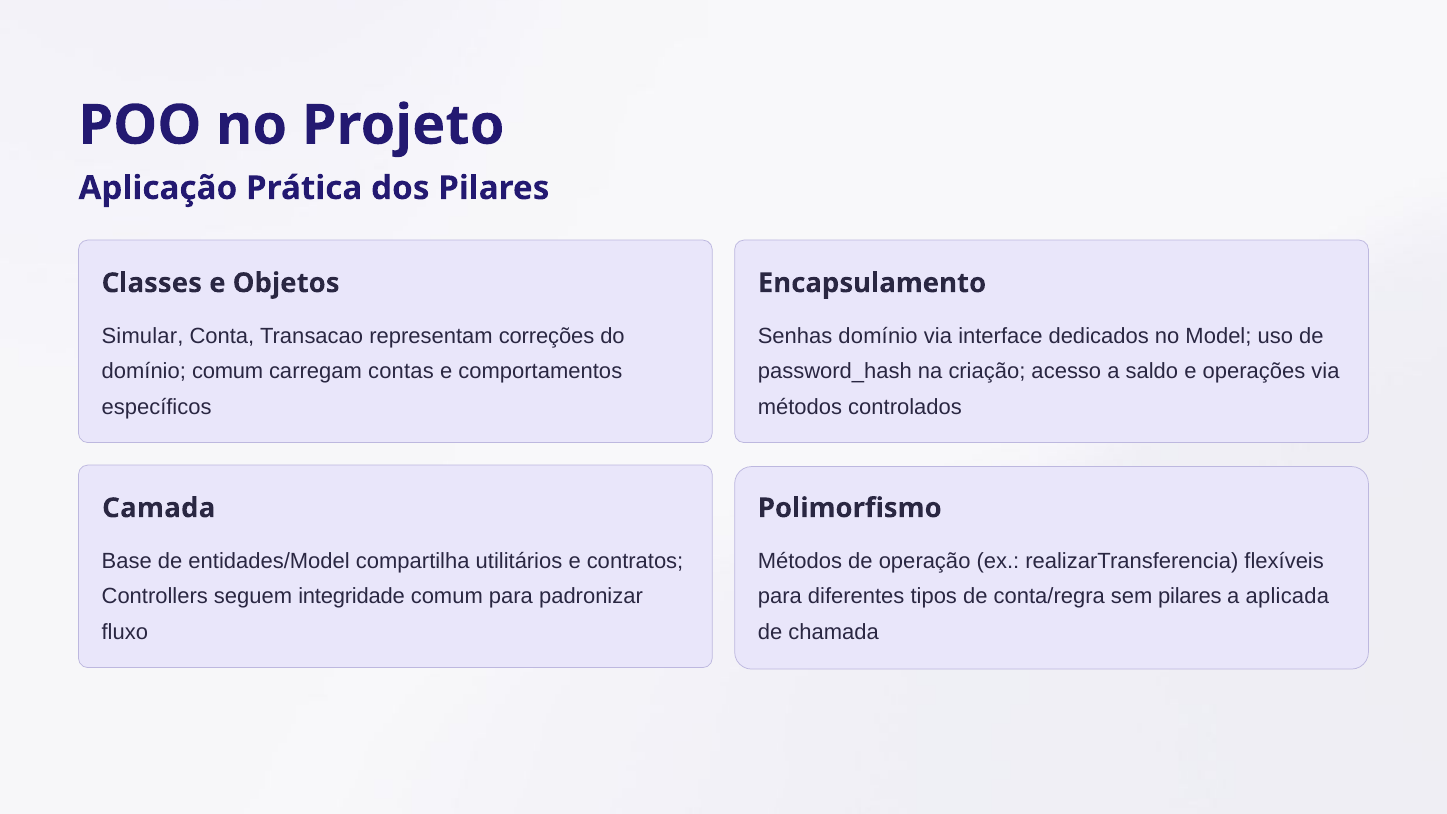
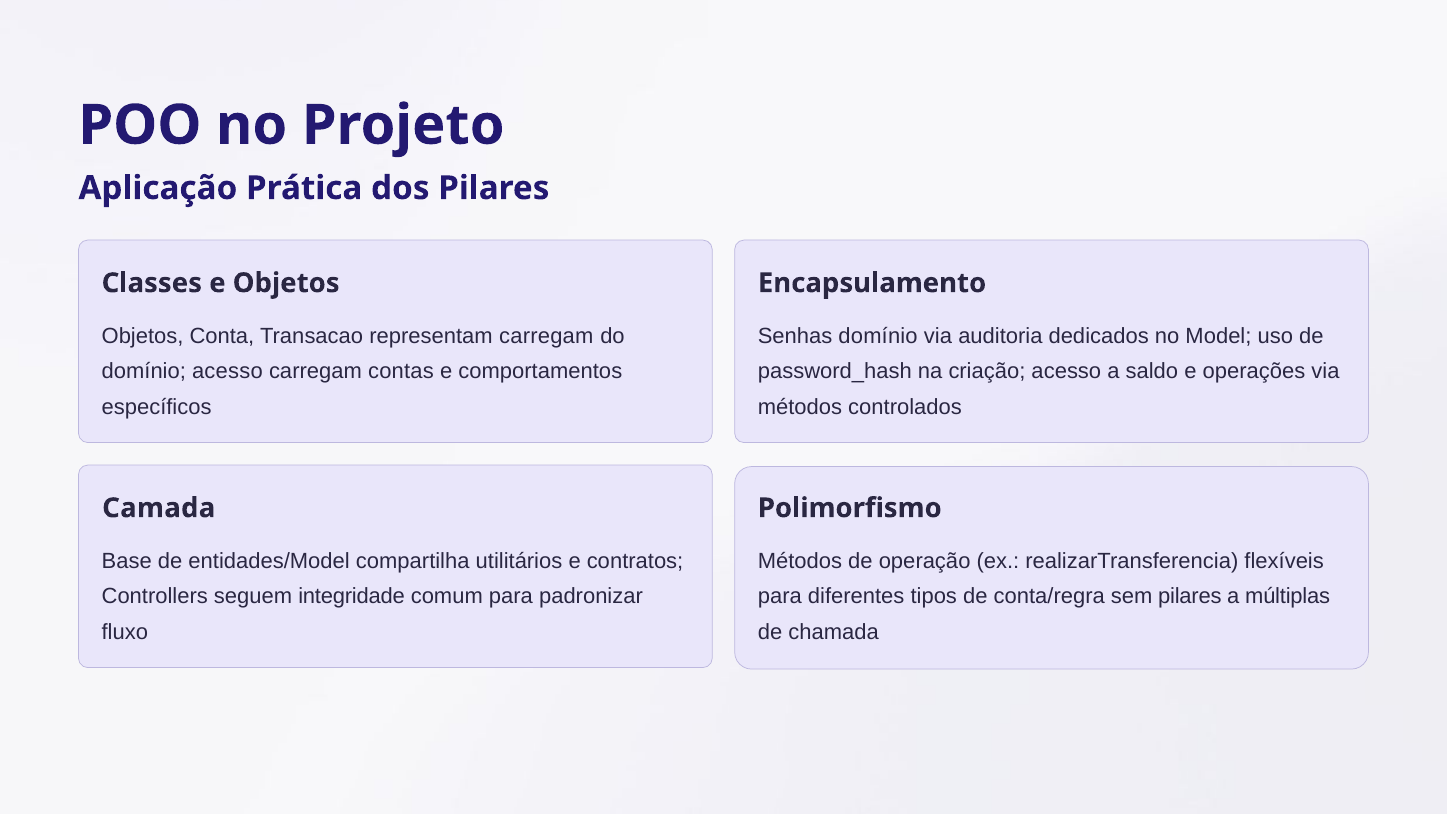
Simular: Simular -> Objetos (143, 336)
representam correções: correções -> carregam (546, 336)
interface: interface -> auditoria (1000, 336)
domínio comum: comum -> acesso (227, 372)
aplicada: aplicada -> múltiplas (1288, 597)
